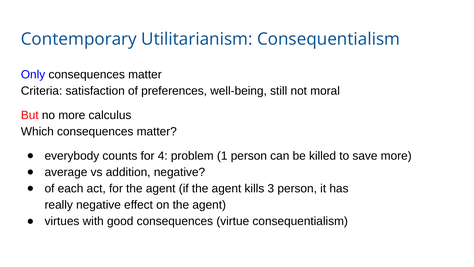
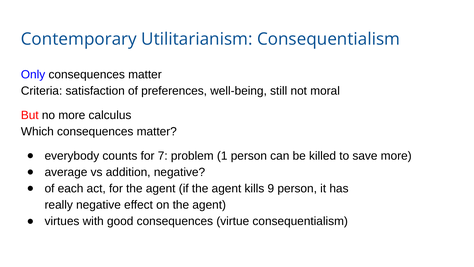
4: 4 -> 7 (163, 156)
3: 3 -> 9 (271, 188)
